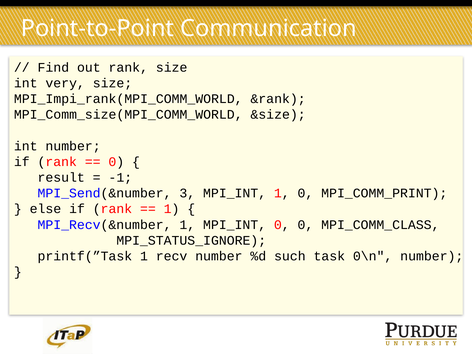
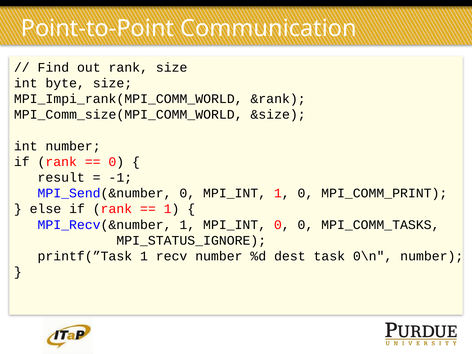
very: very -> byte (65, 83)
MPI_Send(&number 3: 3 -> 0 (187, 193)
MPI_COMM_CLASS: MPI_COMM_CLASS -> MPI_COMM_TASKS (380, 225)
such: such -> dest (290, 256)
